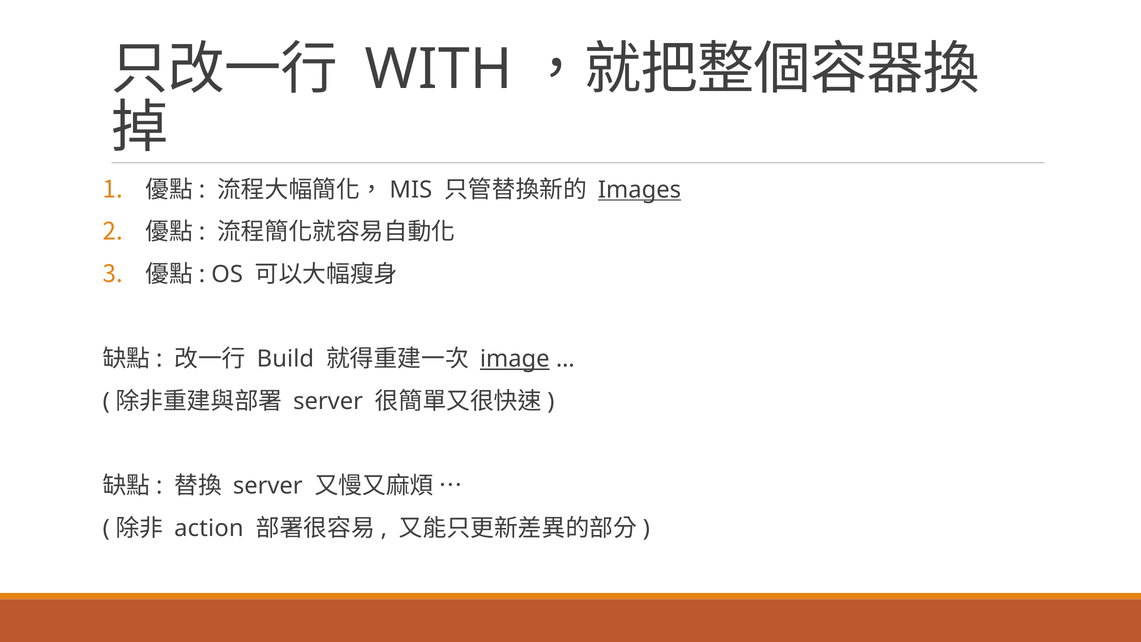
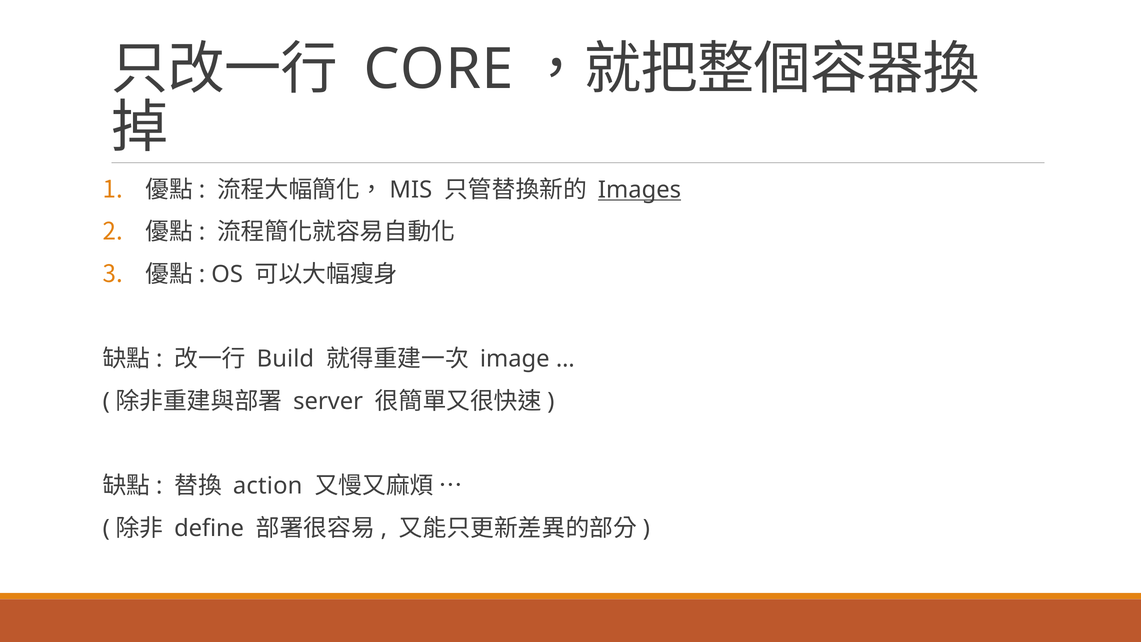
WITH: WITH -> CORE (439, 70)
image underline: present -> none (515, 359)
server: server -> action (268, 486)
action: action -> define (209, 528)
